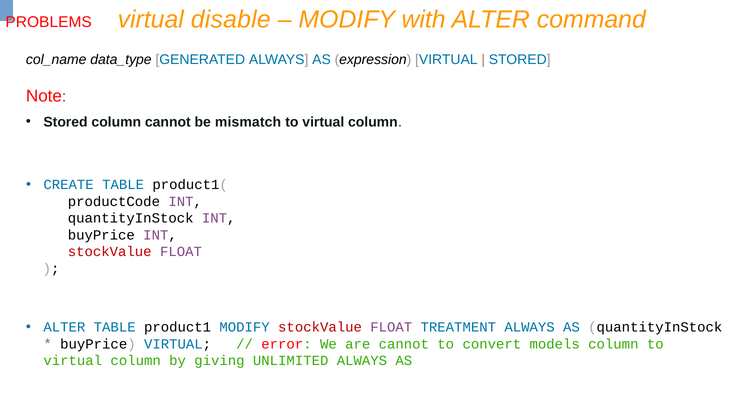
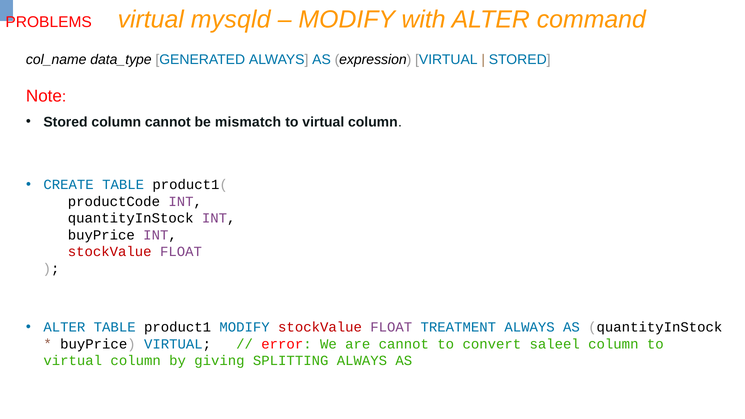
disable: disable -> mysqld (231, 19)
models: models -> saleel (555, 344)
UNLIMITED: UNLIMITED -> SPLITTING (291, 361)
